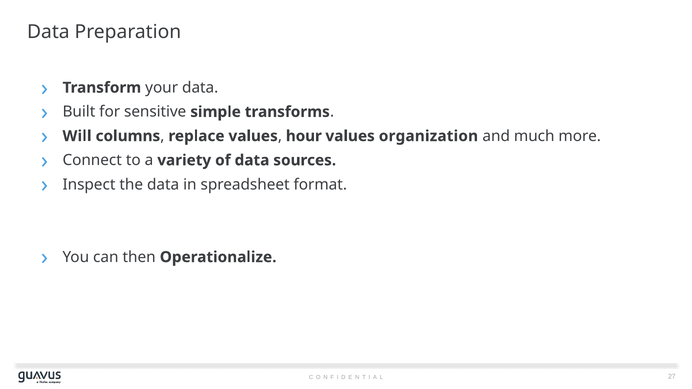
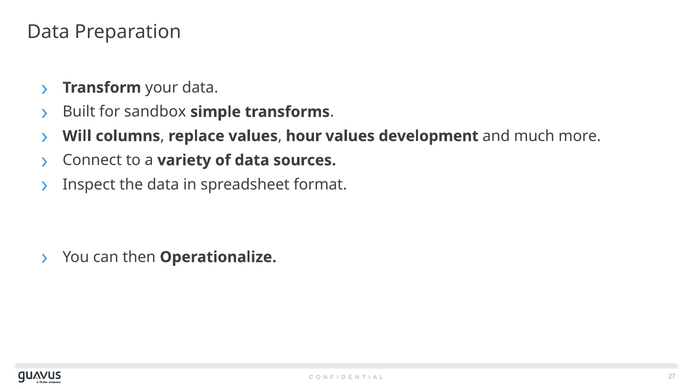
sensitive: sensitive -> sandbox (155, 112)
organization: organization -> development (429, 136)
